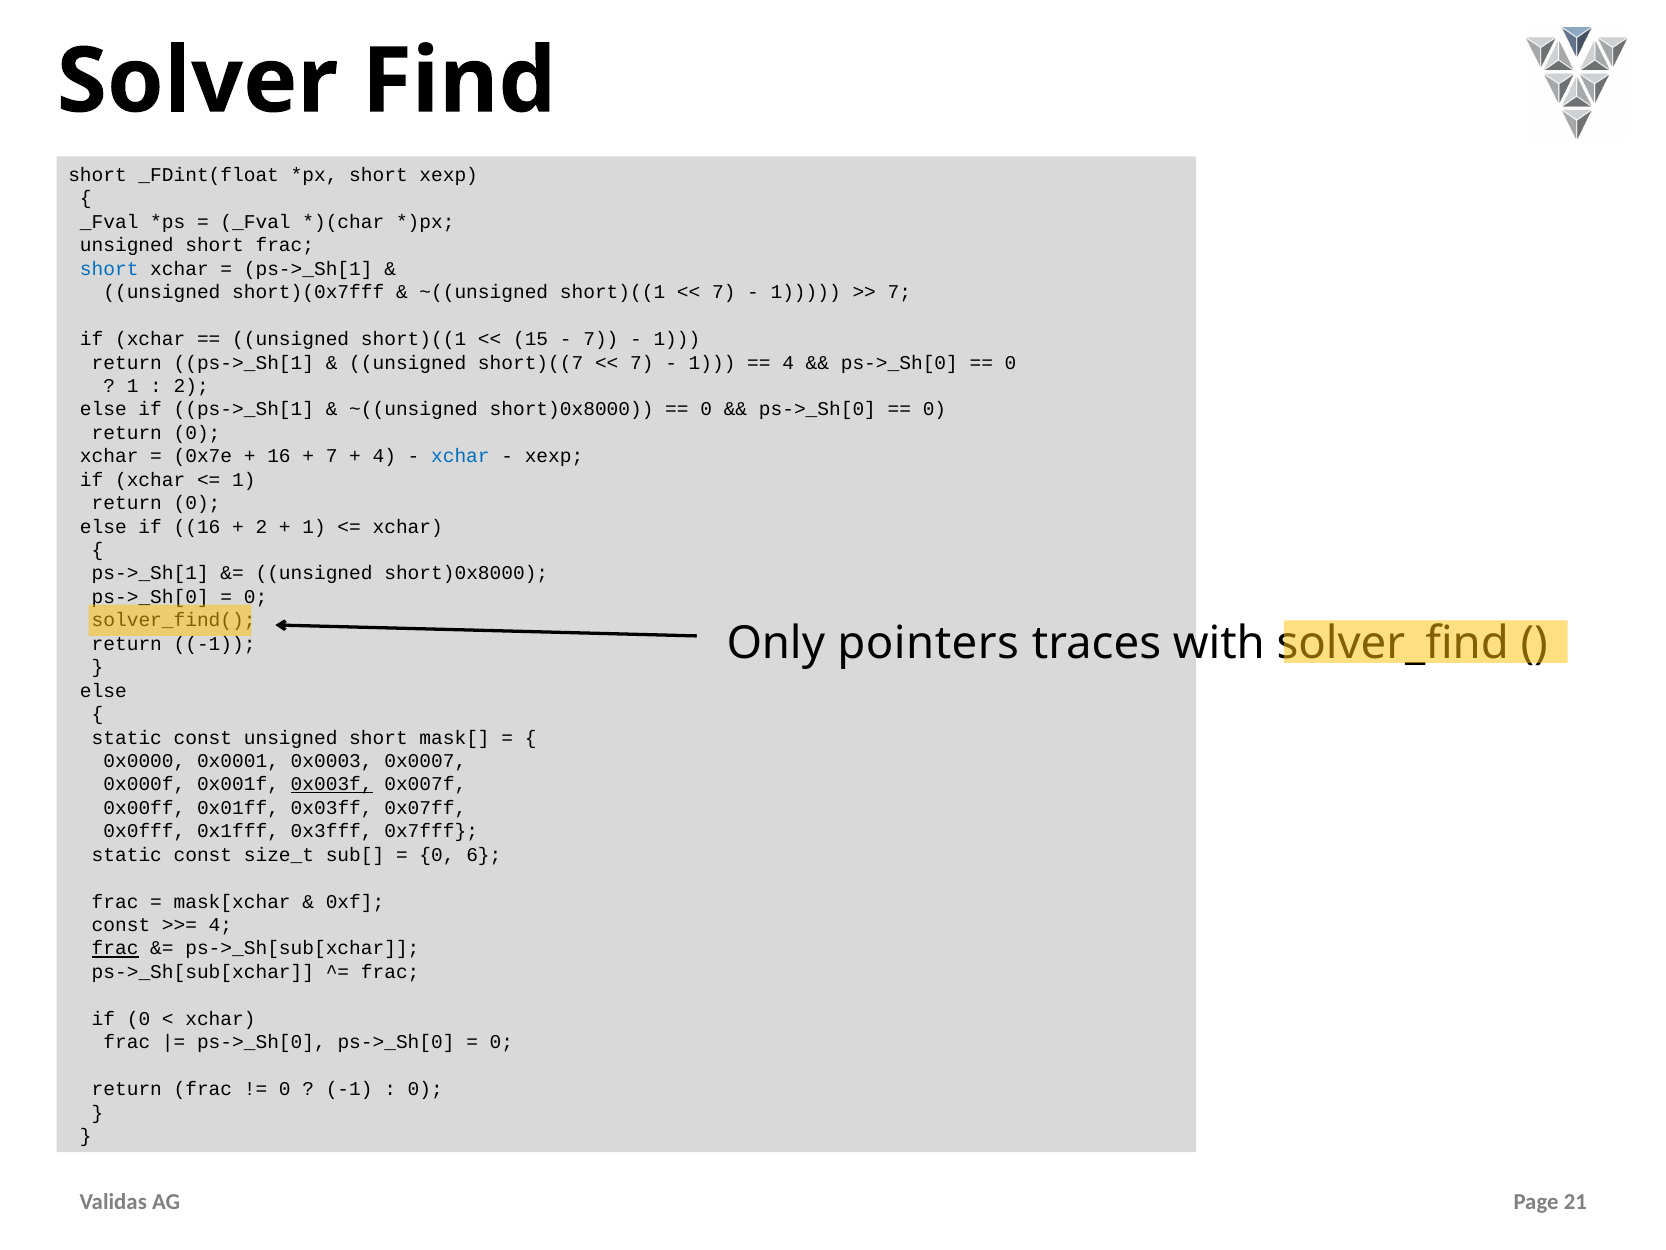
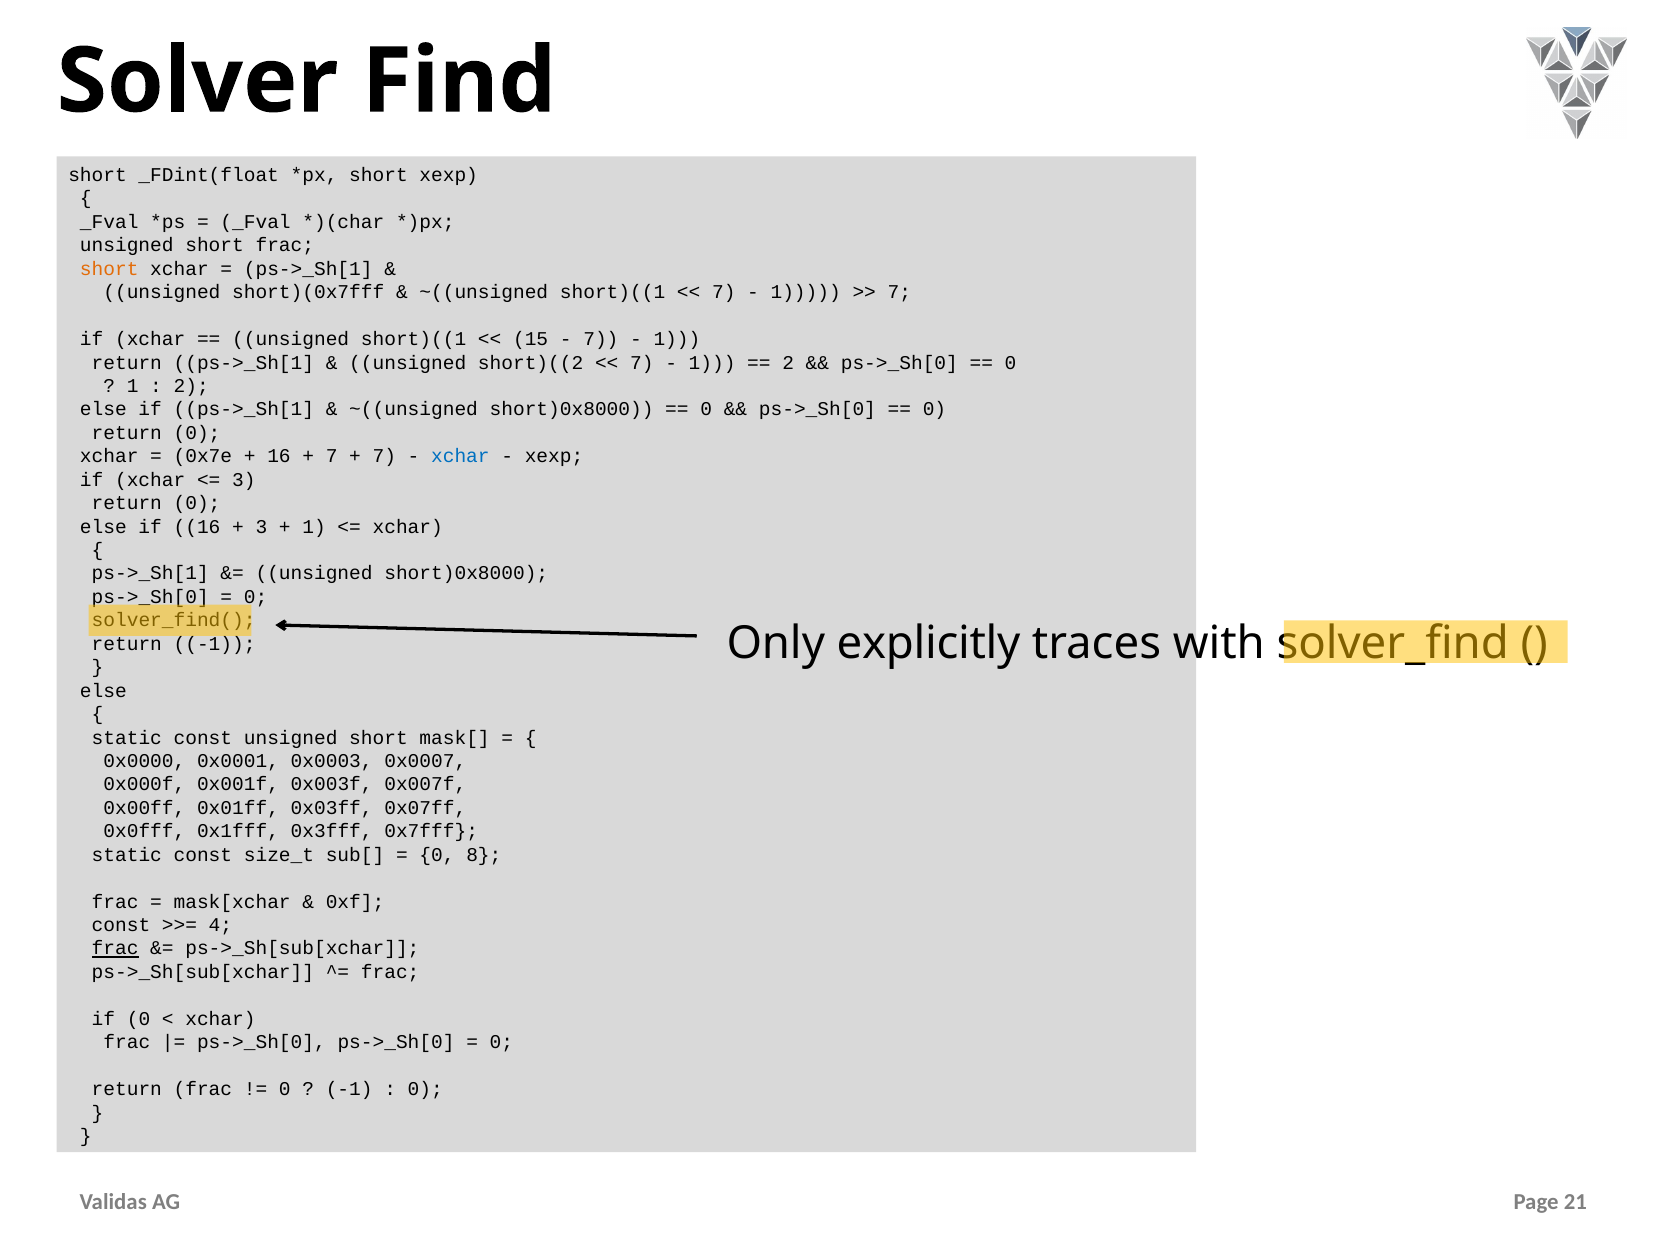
short colour: blue -> orange (109, 269)
short)((7: short)((7 -> short)((2 (531, 362)
4: 4 -> 2 (788, 362)
4: 4 -> 7 (384, 456)
1: 1 -> 3 (244, 480)
2: 2 -> 3 (261, 526)
pointers: pointers -> explicitly (929, 643)
0x003f underline: present -> none (332, 784)
6: 6 -> 8 (484, 854)
